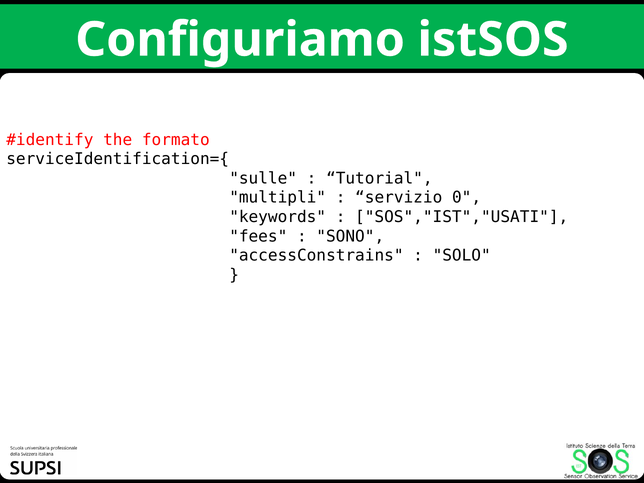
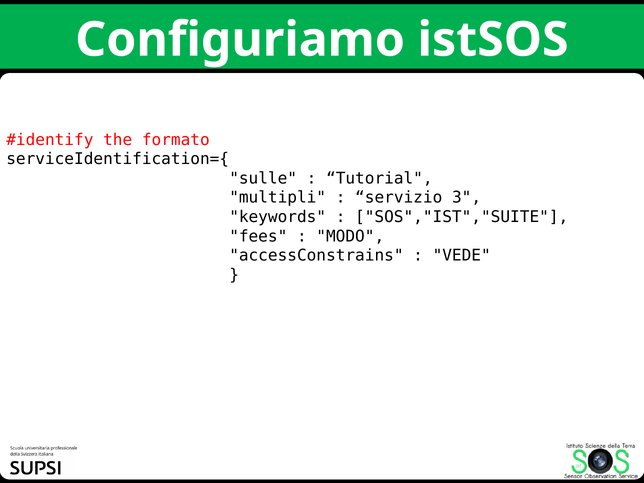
0: 0 -> 3 (467, 198)
SOS","IST","USATI: SOS","IST","USATI -> SOS","IST","SUITE (462, 217)
SONO: SONO -> MODO (350, 236)
SOLO: SOLO -> VEDE (462, 256)
